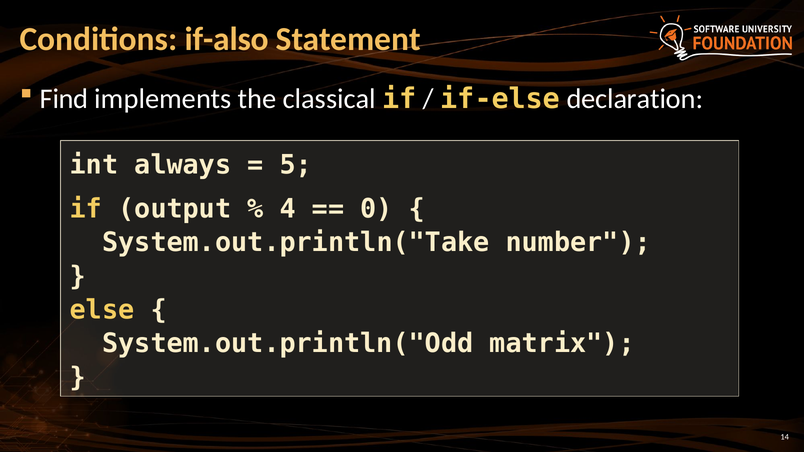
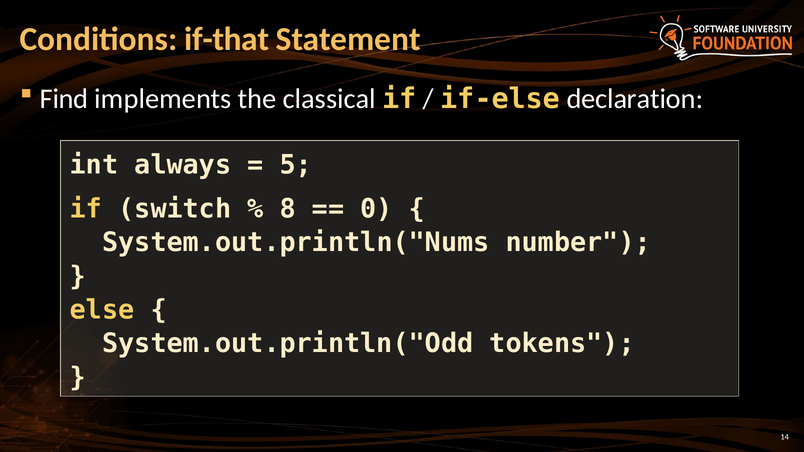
if-also: if-also -> if-that (227, 39)
output: output -> switch (175, 209)
4: 4 -> 8 (288, 209)
System.out.println("Take: System.out.println("Take -> System.out.println("Nums (296, 243)
matrix: matrix -> tokens (562, 344)
